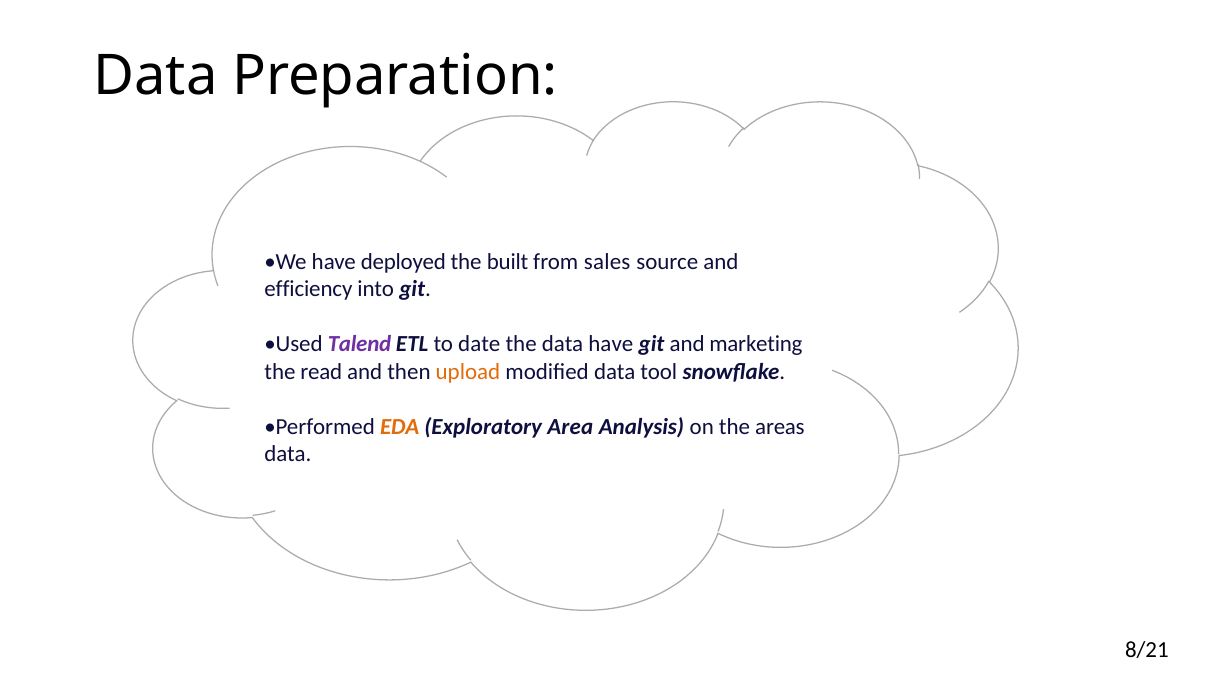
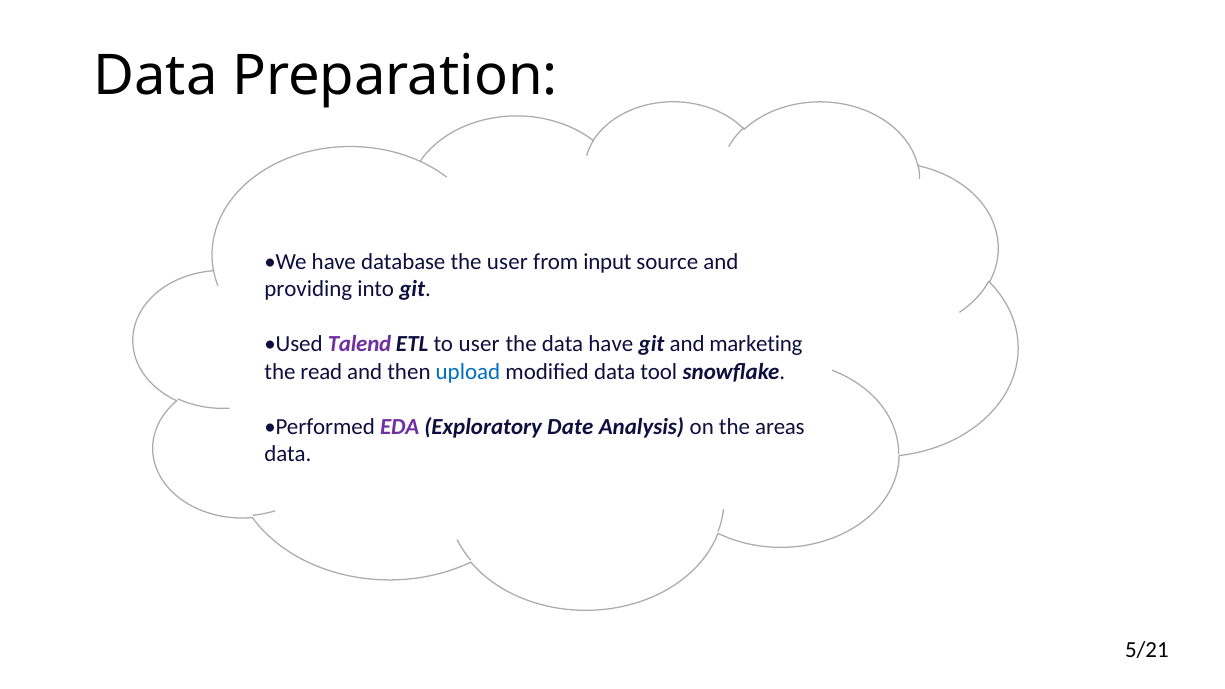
deployed: deployed -> database (403, 261)
the built: built -> user (507, 261)
sales: sales -> input (607, 261)
efficiency: efficiency -> providing (308, 289)
to date: date -> user (479, 344)
upload colour: orange -> blue (468, 372)
EDA colour: orange -> purple (400, 427)
Area: Area -> Date (570, 427)
8/21: 8/21 -> 5/21 (1147, 650)
